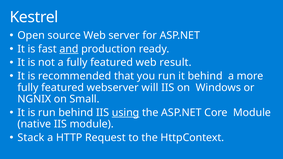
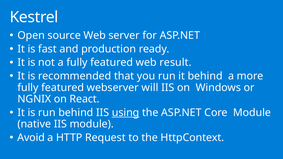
and underline: present -> none (69, 49)
Small: Small -> React (85, 99)
Stack: Stack -> Avoid (31, 138)
